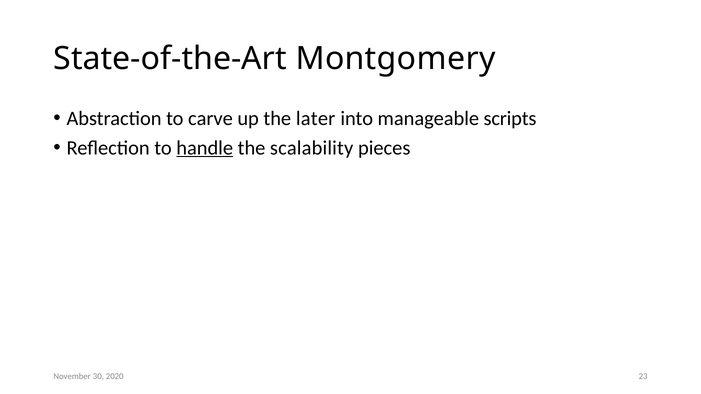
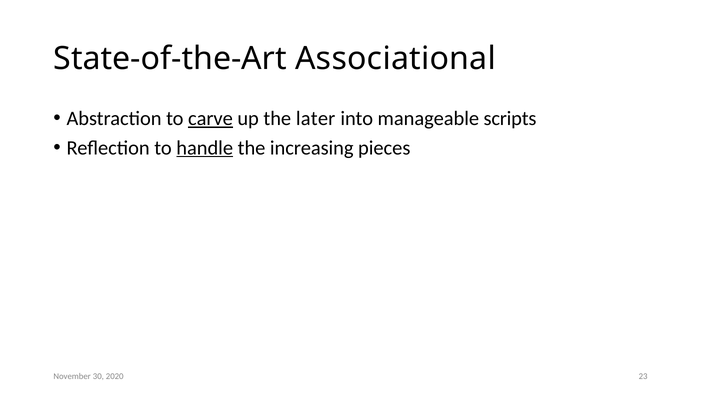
Montgomery: Montgomery -> Associational (396, 59)
carve underline: none -> present (210, 119)
scalability: scalability -> increasing (312, 148)
